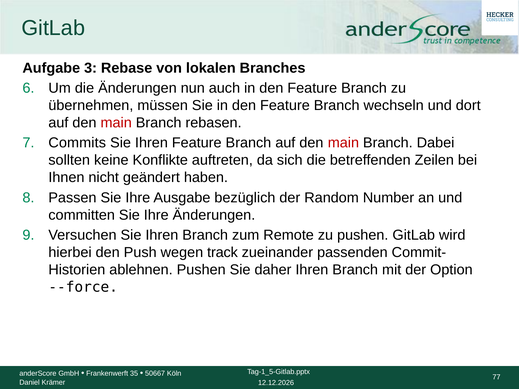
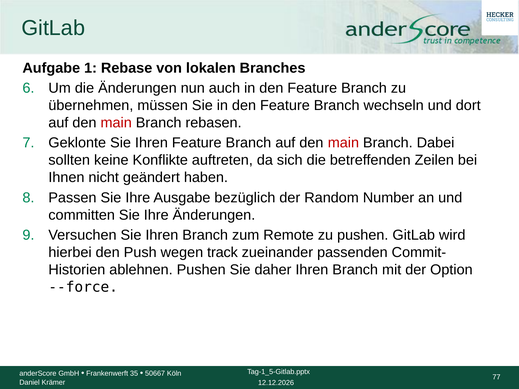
3: 3 -> 1 (91, 68)
Commits: Commits -> Geklonte (77, 143)
